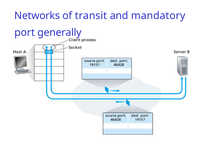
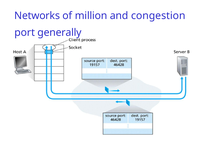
transit: transit -> million (91, 16)
mandatory: mandatory -> congestion (158, 16)
